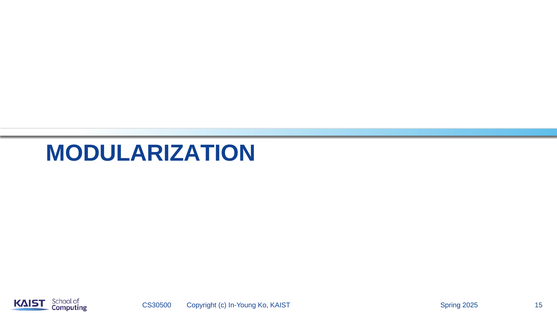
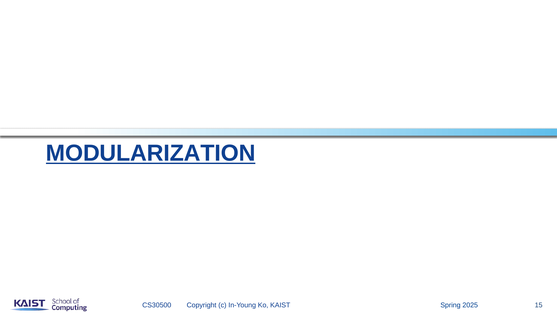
MODULARIZATION underline: none -> present (151, 153)
